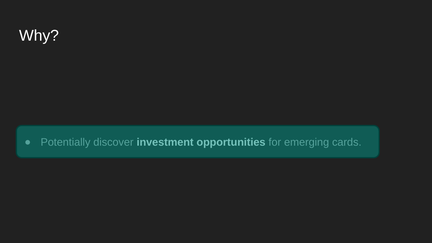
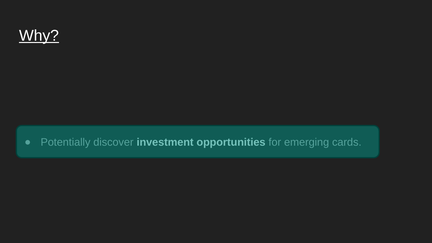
Why underline: none -> present (39, 36)
